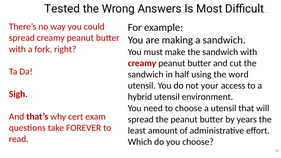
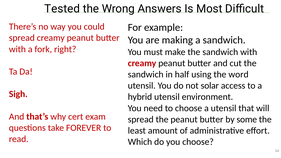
your: your -> solar (210, 86)
years: years -> some (247, 119)
